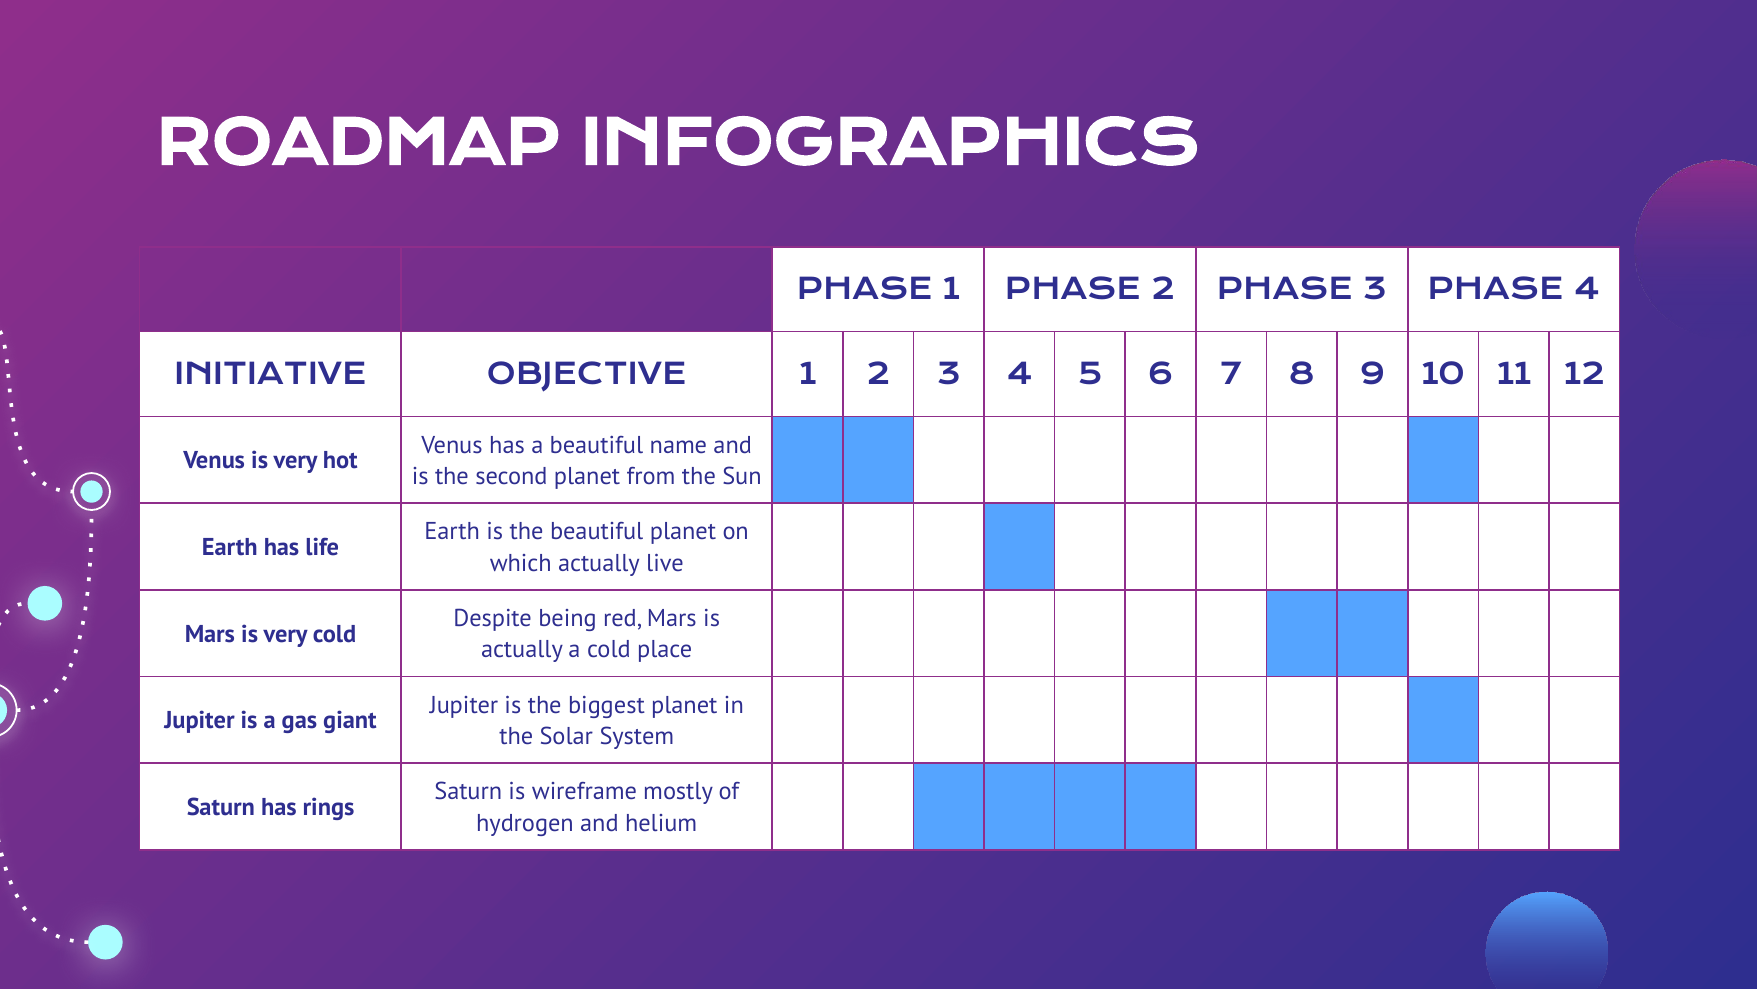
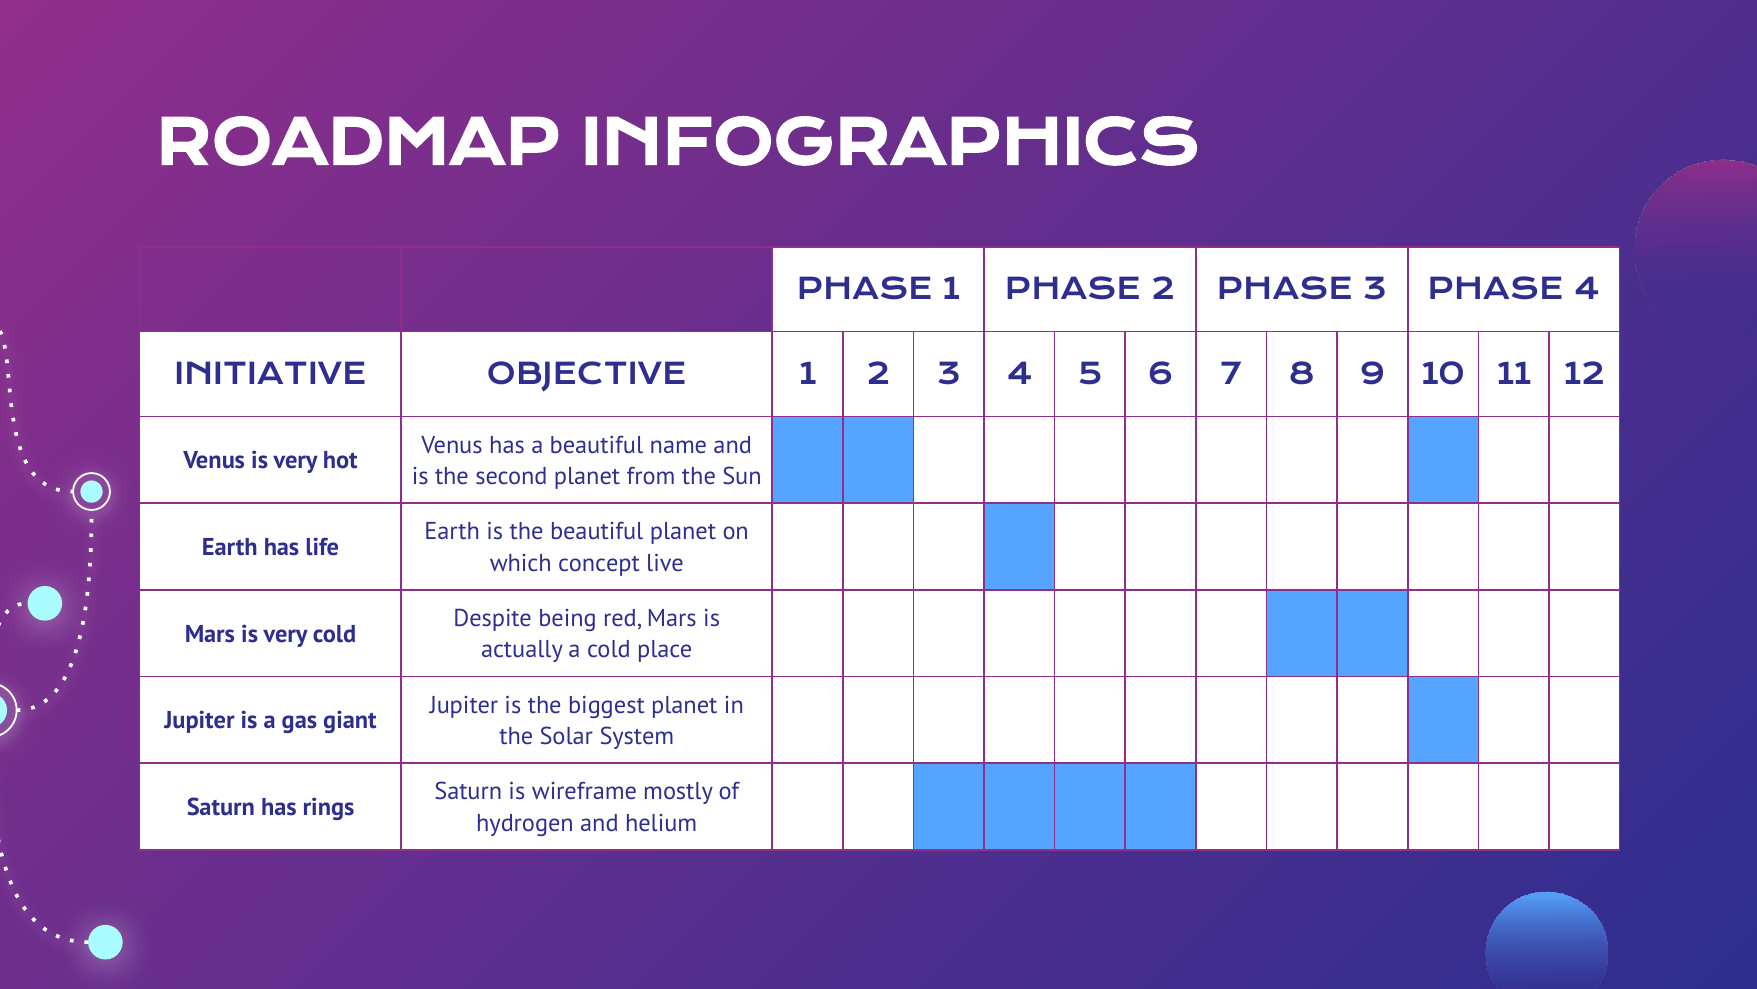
which actually: actually -> concept (599, 563)
